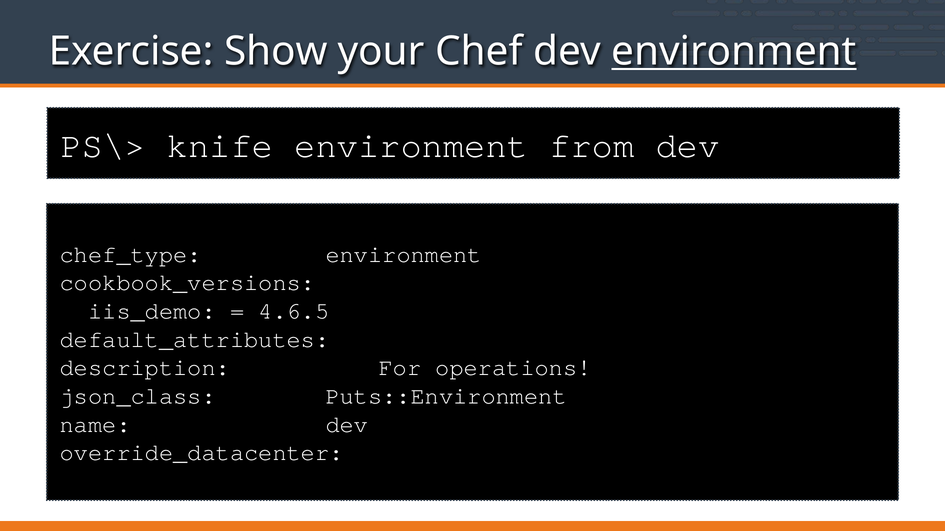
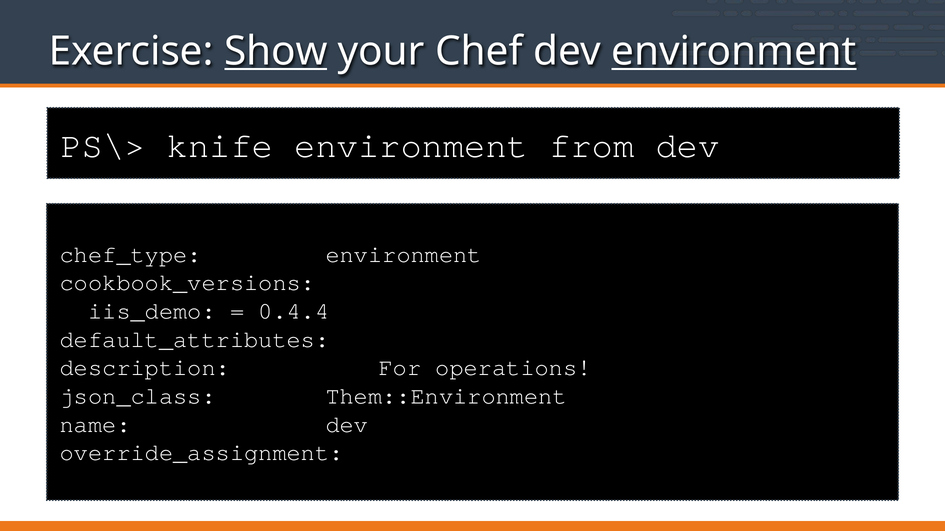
Show underline: none -> present (276, 52)
4.6.5: 4.6.5 -> 0.4.4 (294, 311)
Puts::Environment: Puts::Environment -> Them::Environment (446, 396)
override_datacenter: override_datacenter -> override_assignment (202, 453)
